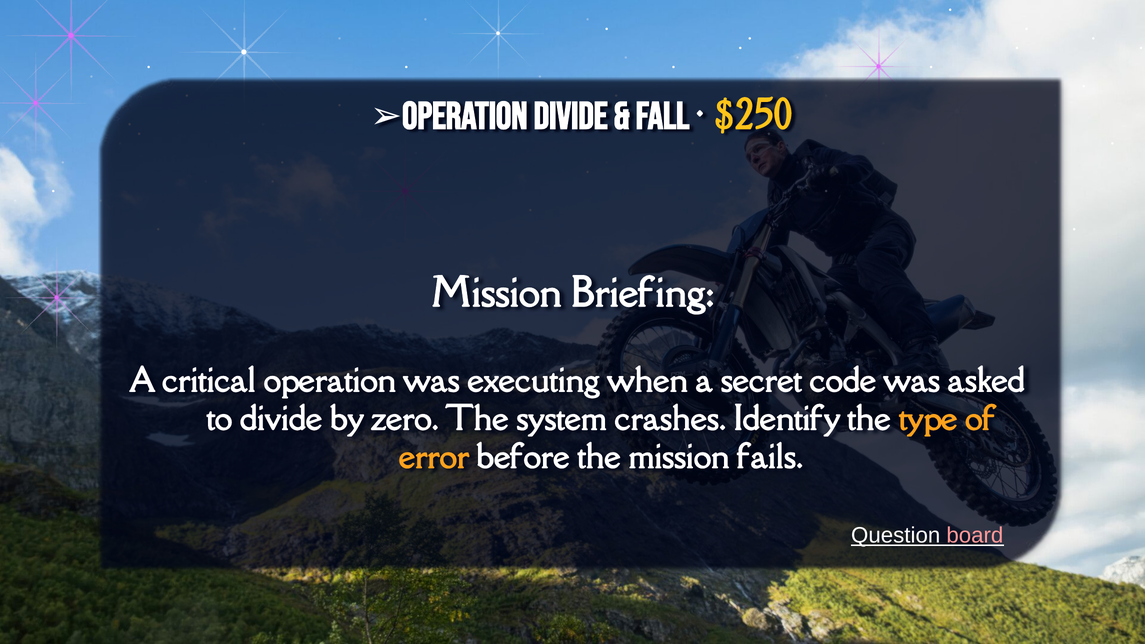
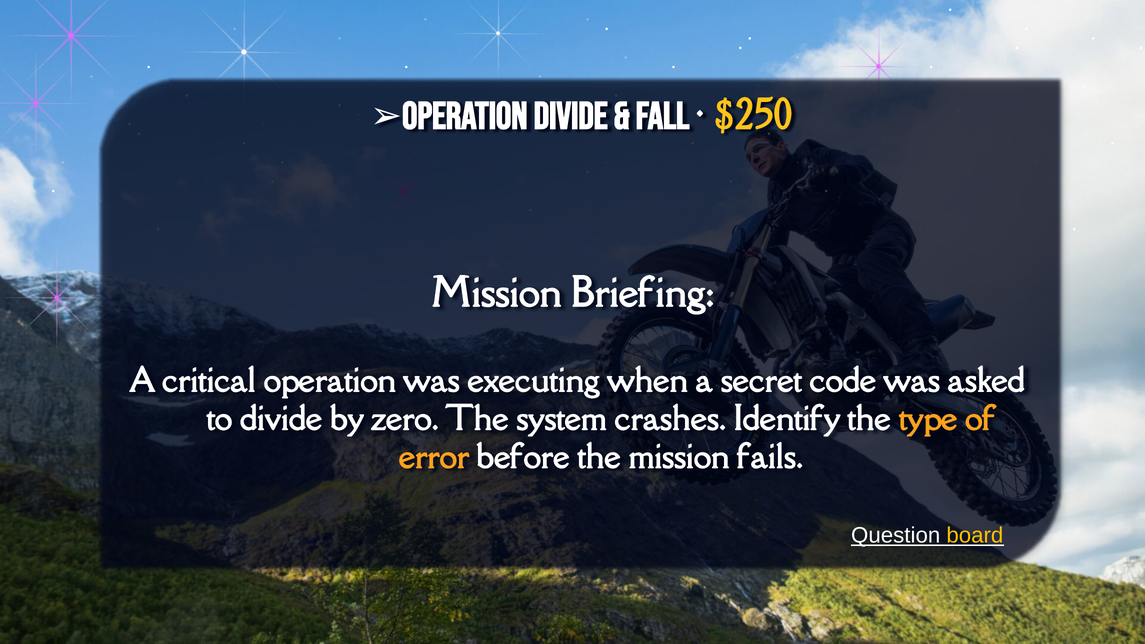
board colour: pink -> yellow (975, 536)
